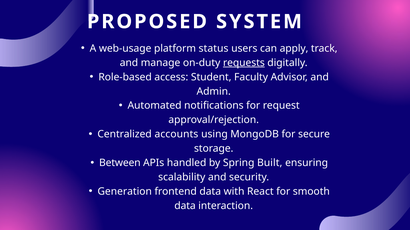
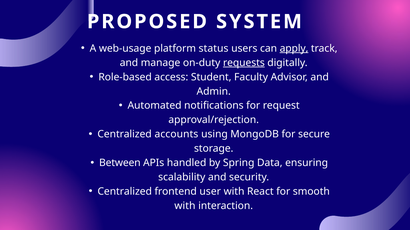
apply underline: none -> present (294, 48)
Built: Built -> Data (270, 163)
Generation: Generation -> Centralized (125, 192)
frontend data: data -> user (210, 192)
data: data -> with (185, 206)
